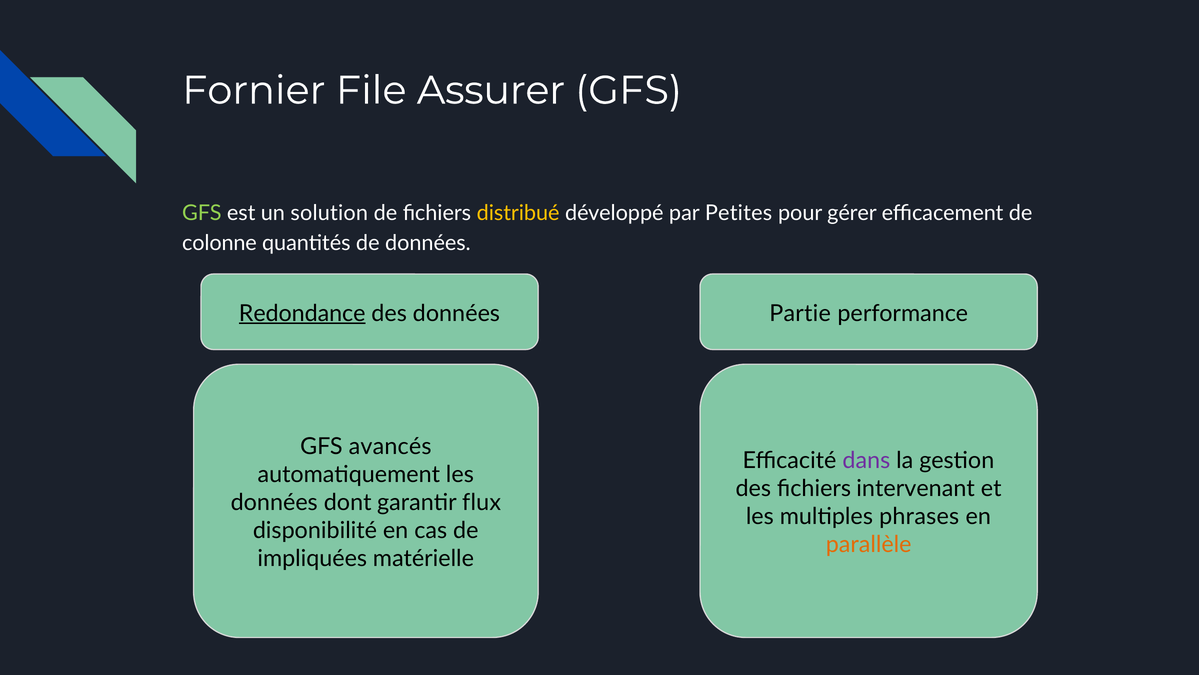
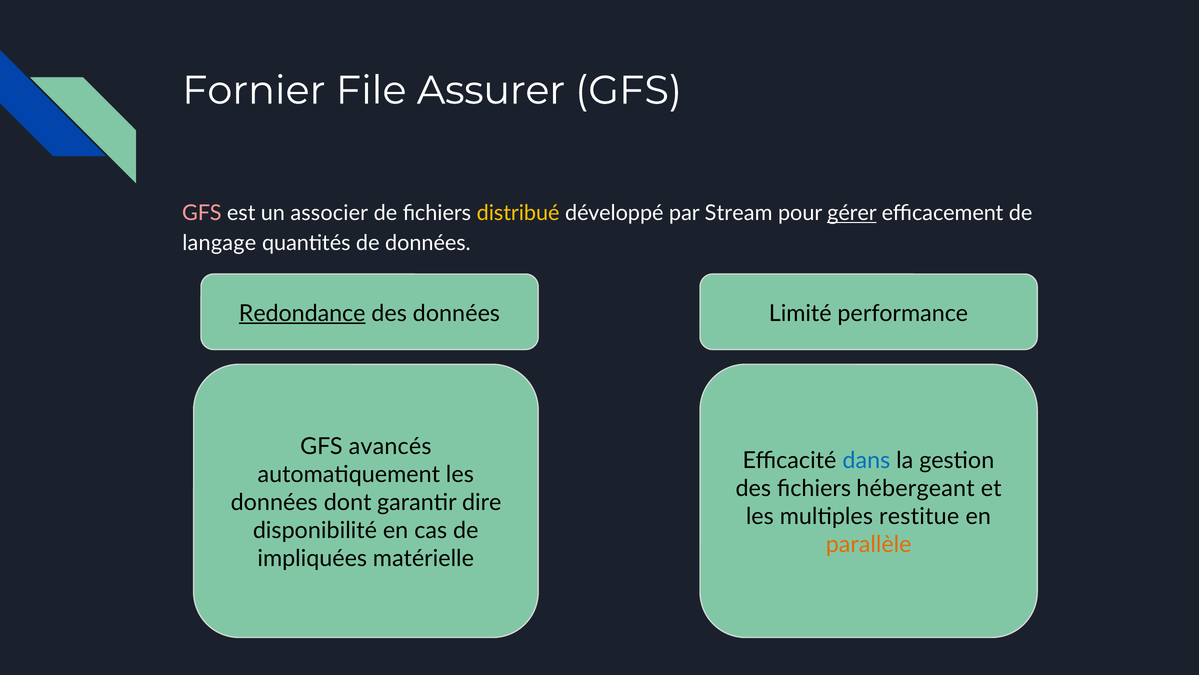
GFS colour: light green -> pink (202, 213)
solution: solution -> associer (329, 213)
Petites: Petites -> Stream (739, 213)
gérer underline: none -> present (852, 213)
colonne: colonne -> langage (219, 243)
Partie: Partie -> Limité (800, 313)
dans colour: purple -> blue (866, 460)
intervenant: intervenant -> hébergeant (916, 488)
flux: flux -> dire (482, 502)
phrases: phrases -> restitue (919, 516)
